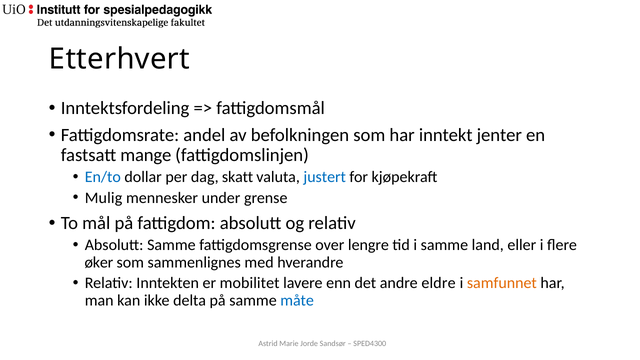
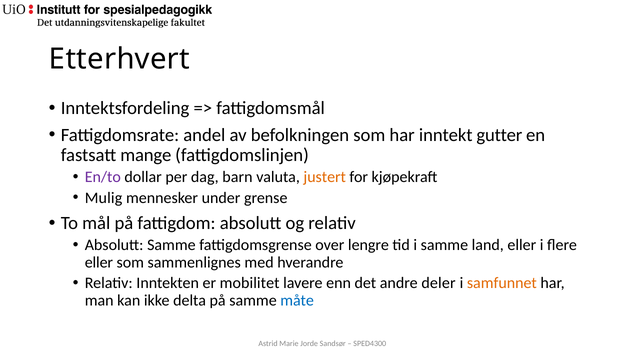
jenter: jenter -> gutter (499, 135)
En/to colour: blue -> purple (103, 177)
skatt: skatt -> barn (237, 177)
justert colour: blue -> orange (325, 177)
øker: øker -> eller (99, 262)
eldre: eldre -> deler (439, 283)
